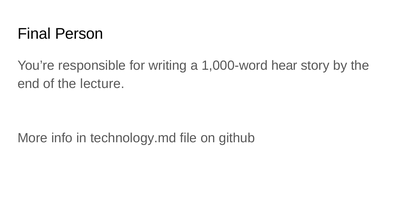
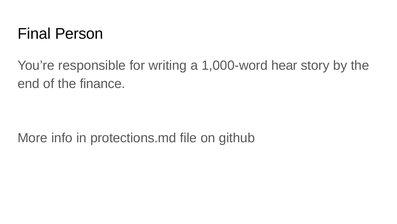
lecture: lecture -> finance (102, 84)
technology.md: technology.md -> protections.md (133, 138)
